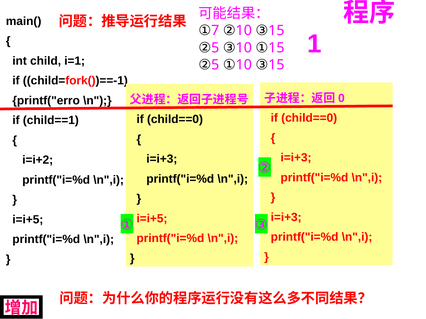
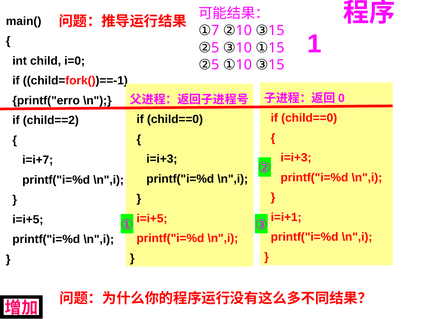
i=1: i=1 -> i=0 (75, 61)
child==1: child==1 -> child==2 (51, 121)
i=i+2: i=i+2 -> i=i+7 (38, 160)
i=i+3: i=i+3 -> i=i+1 (286, 218)
